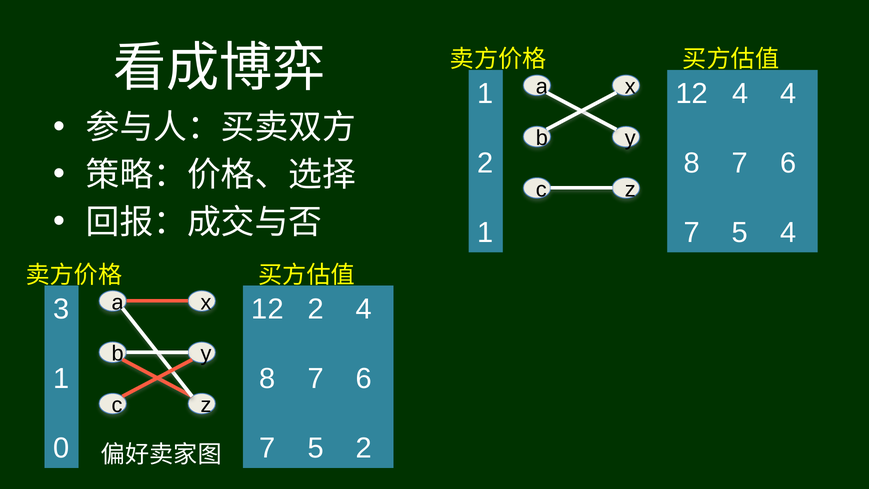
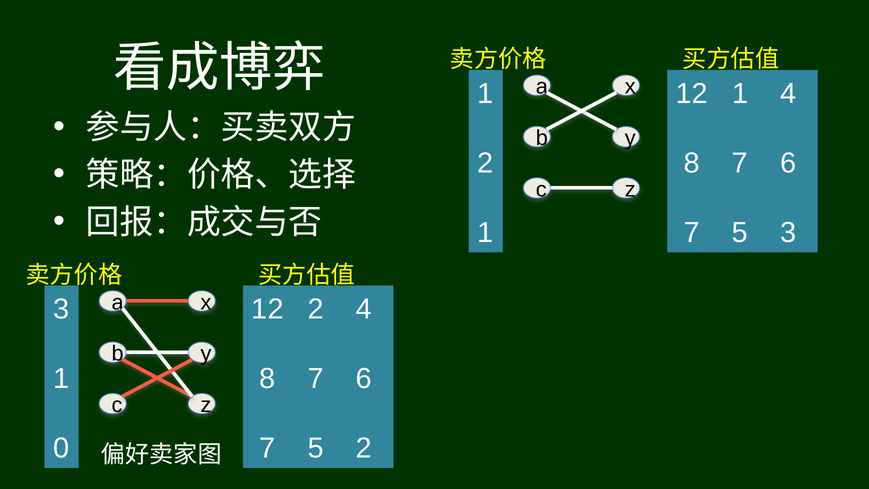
12 4: 4 -> 1 (740, 94)
5 4: 4 -> 3 (788, 233)
